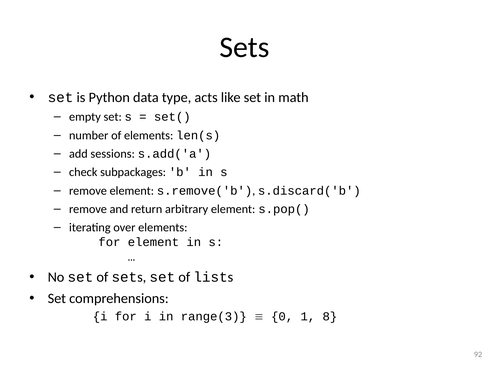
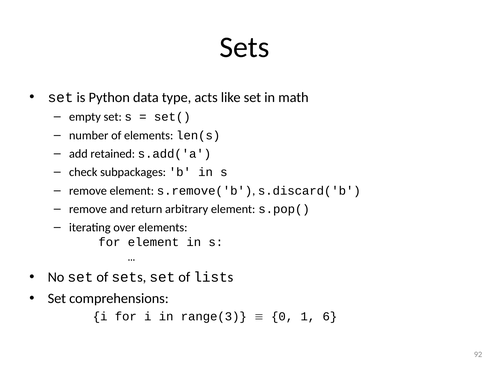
sessions: sessions -> retained (113, 154)
8: 8 -> 6 (330, 317)
